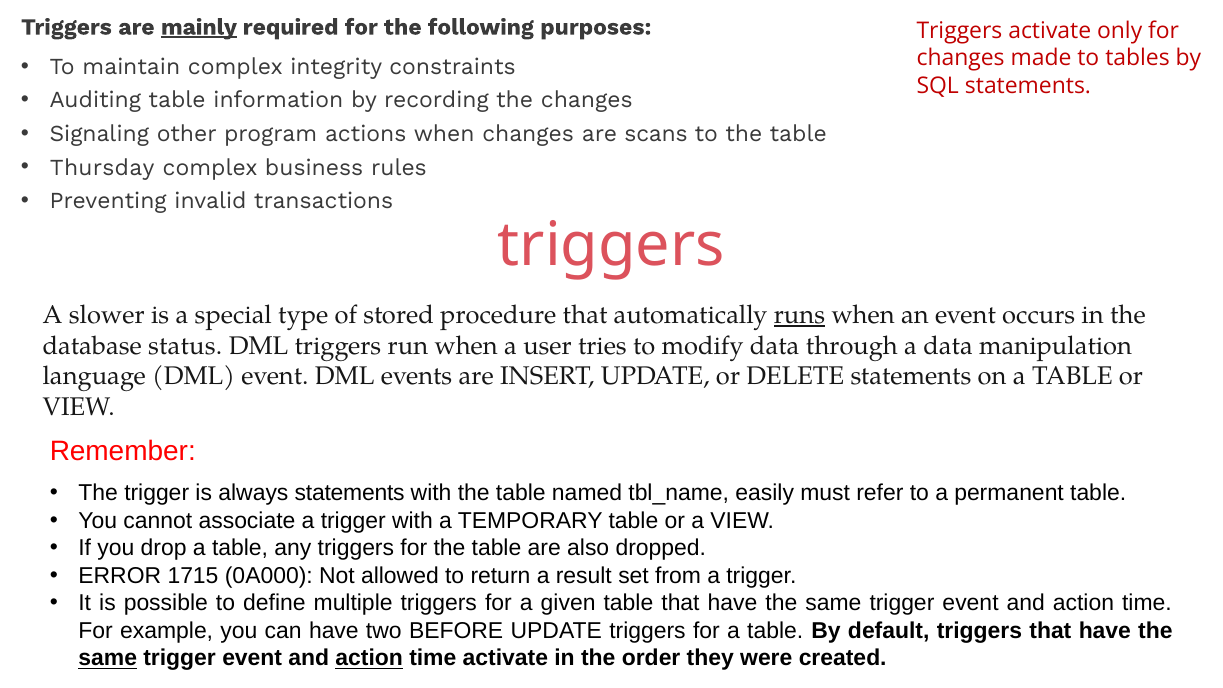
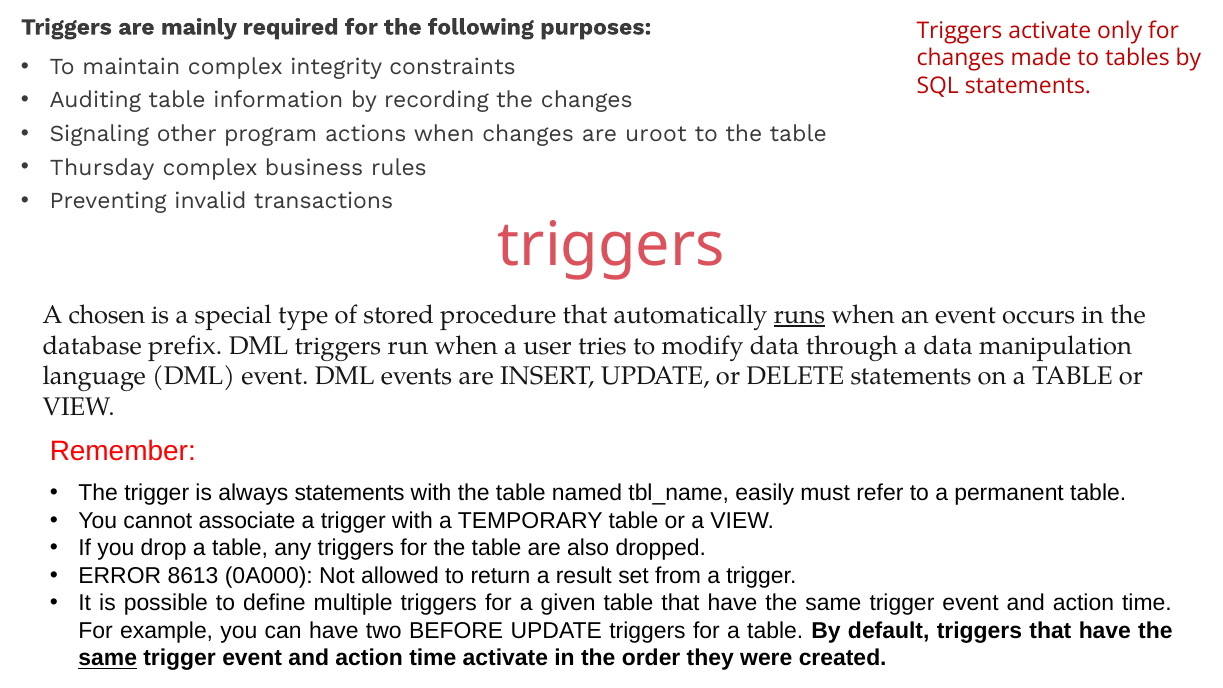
mainly underline: present -> none (199, 27)
scans: scans -> uroot (656, 134)
slower: slower -> chosen (107, 315)
status: status -> prefix (185, 346)
1715: 1715 -> 8613 (193, 576)
action underline: present -> none (369, 658)
